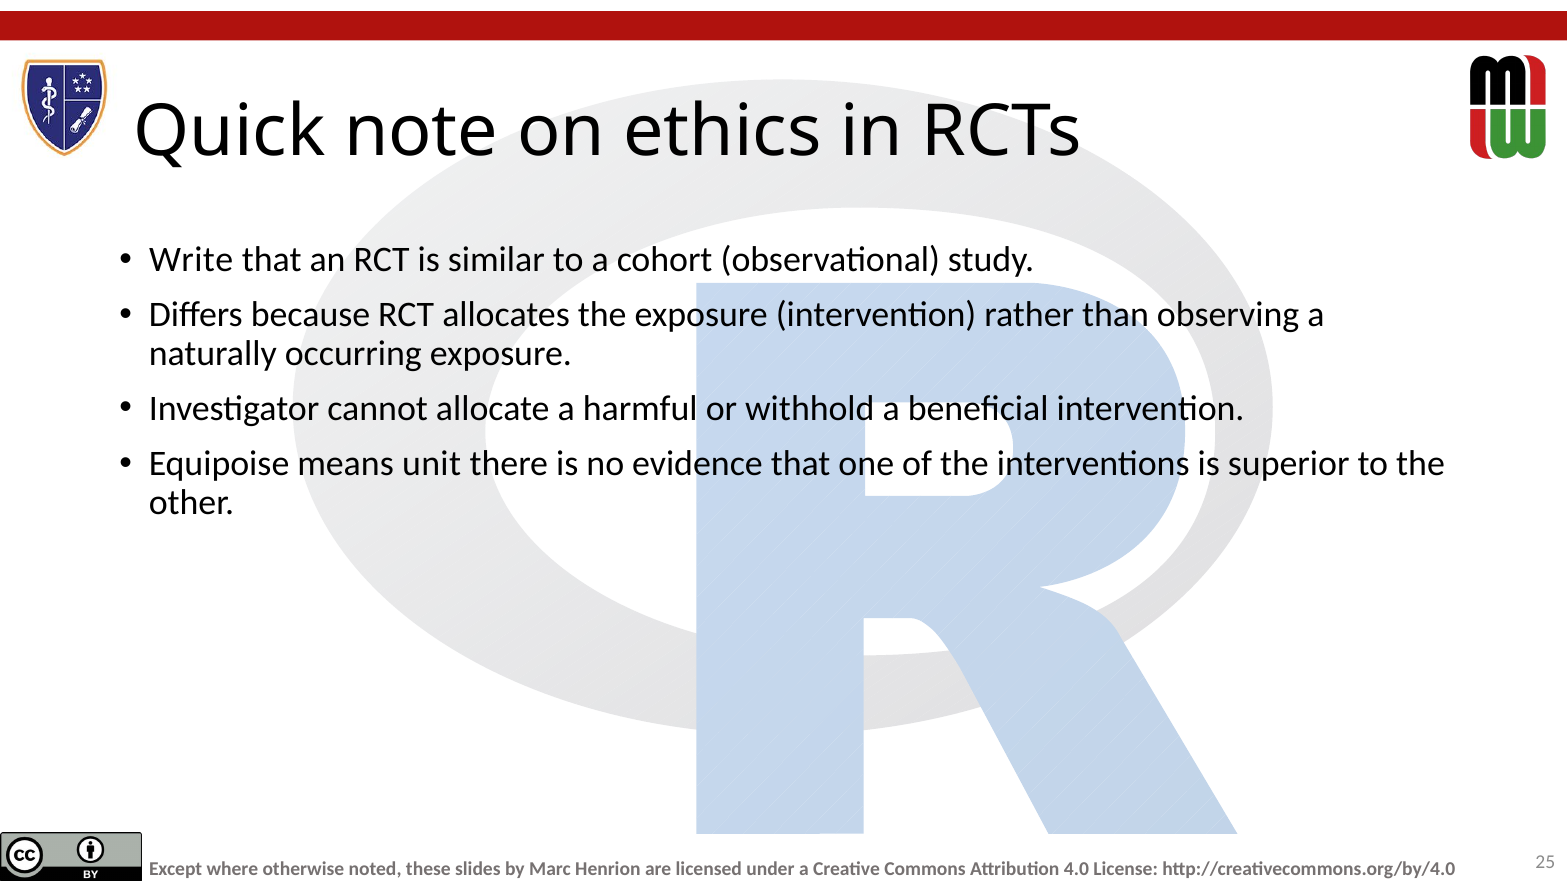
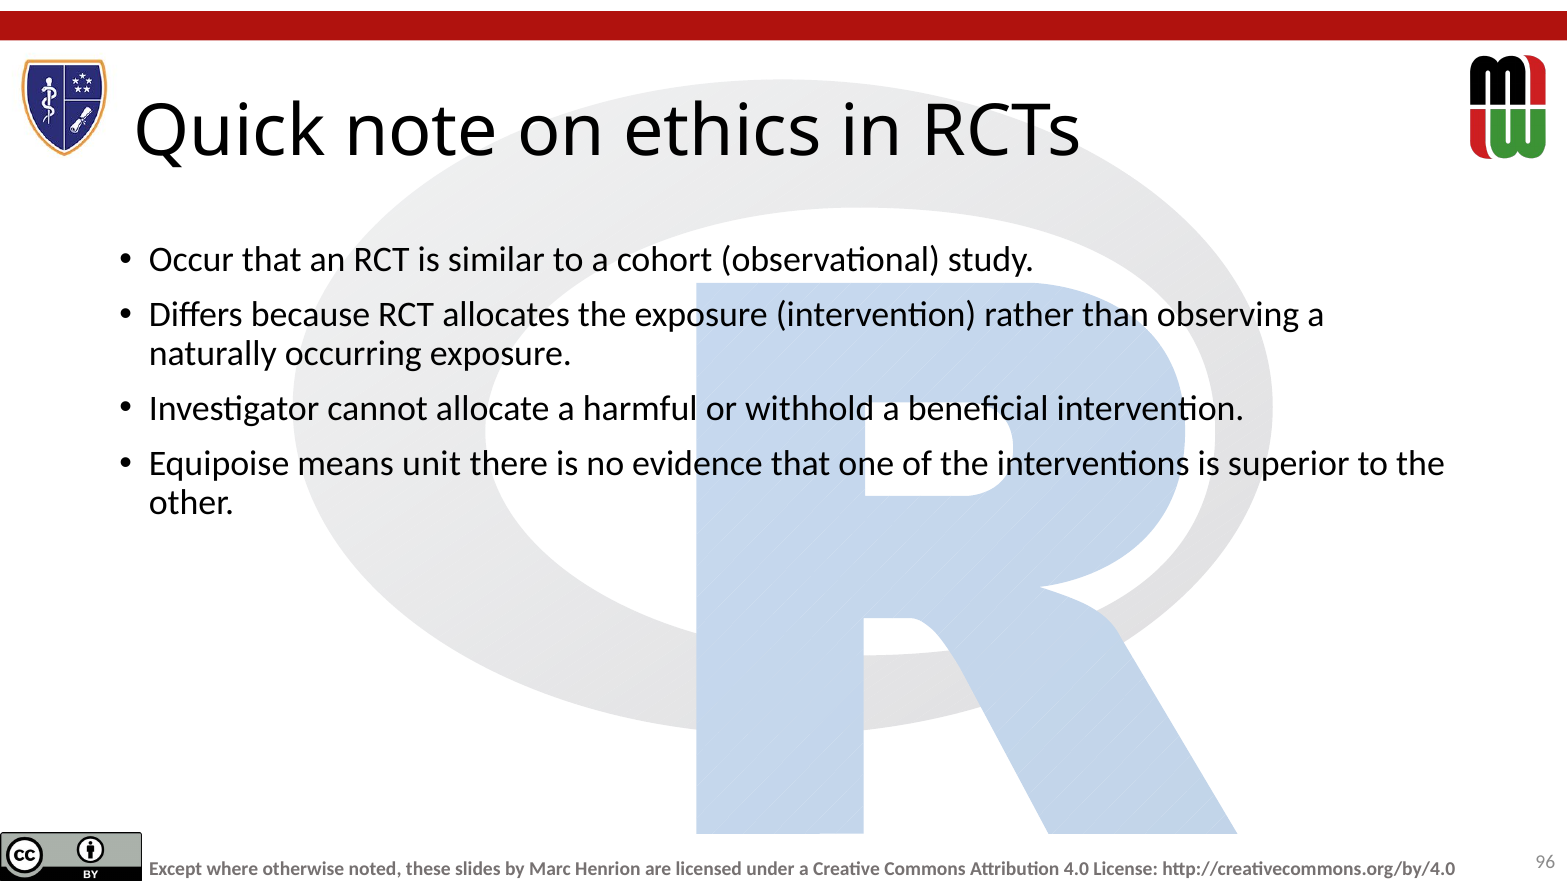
Write: Write -> Occur (191, 260)
25: 25 -> 96 (1545, 862)
